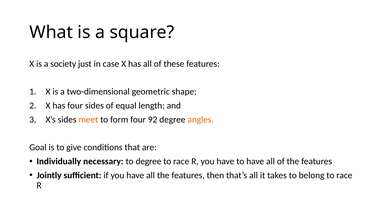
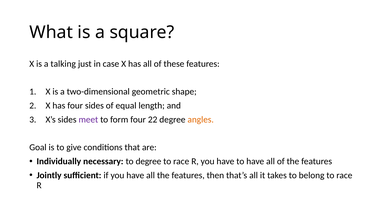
society: society -> talking (63, 64)
meet colour: orange -> purple (88, 120)
92: 92 -> 22 (153, 120)
